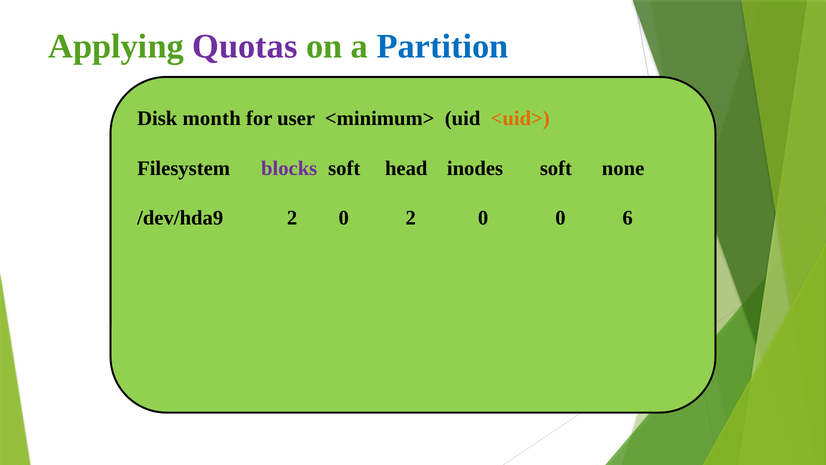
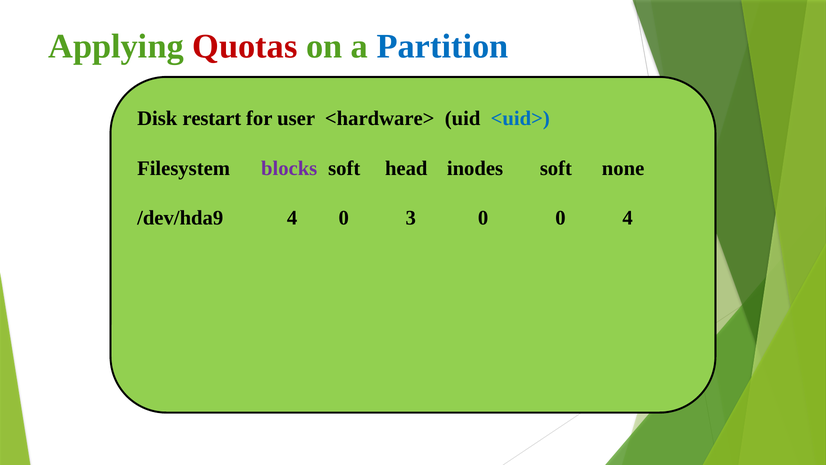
Quotas colour: purple -> red (245, 46)
month: month -> restart (212, 119)
<minimum>: <minimum> -> <hardware> (380, 119)
<uid> colour: orange -> blue (520, 119)
/dev/hda9 2: 2 -> 4 (292, 218)
0 2: 2 -> 3 (411, 218)
0 6: 6 -> 4 (628, 218)
